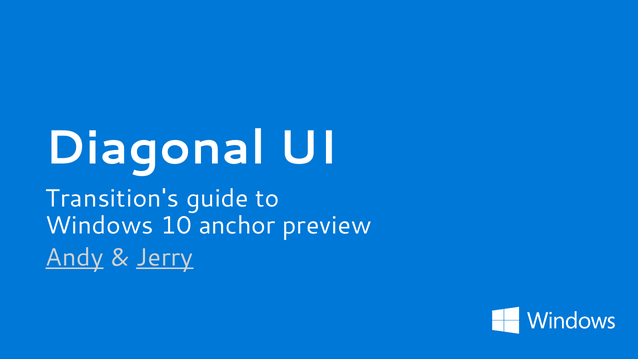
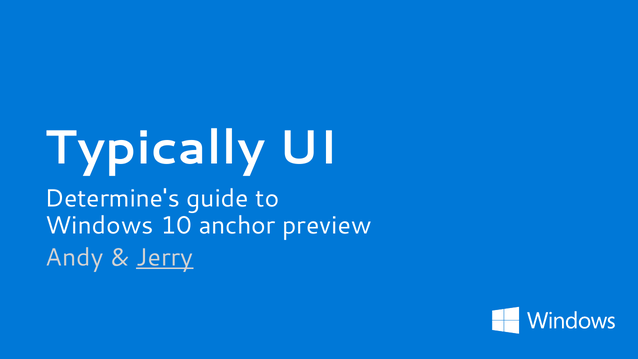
Diagonal: Diagonal -> Typically (155, 148)
Transition's: Transition's -> Determine's (112, 199)
Andy underline: present -> none (74, 258)
